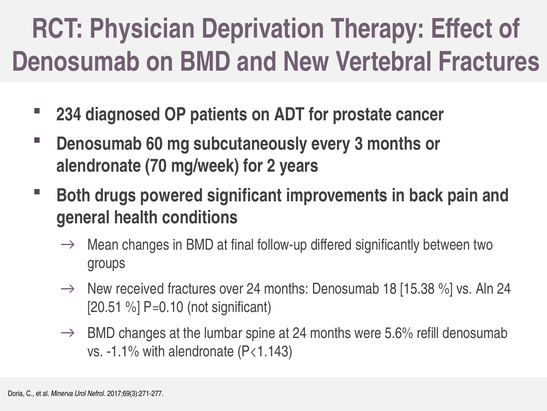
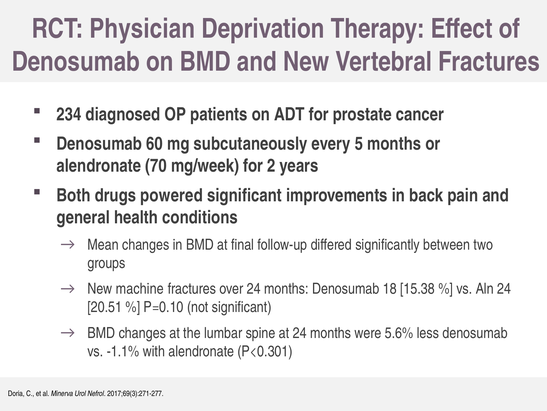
3: 3 -> 5 (359, 144)
received: received -> machine (140, 288)
refill: refill -> less (428, 333)
P<1.143: P<1.143 -> P<0.301 (265, 351)
